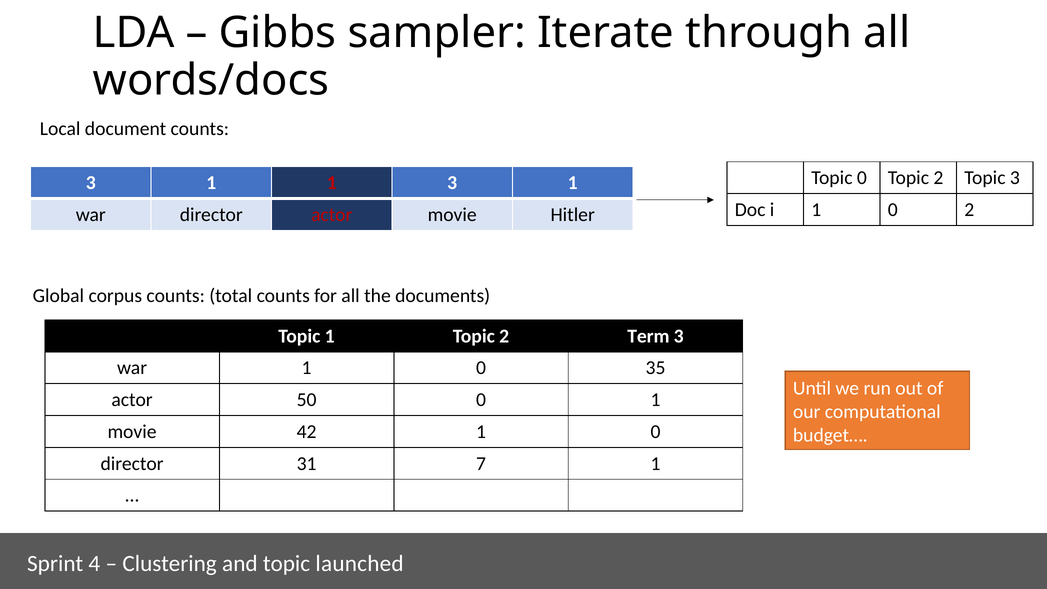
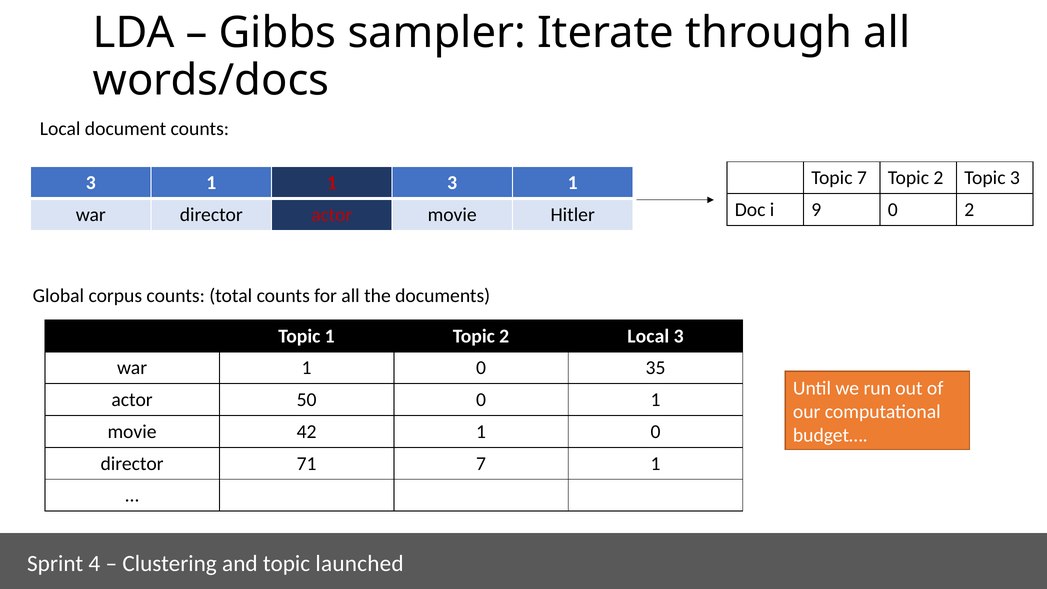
Topic 0: 0 -> 7 (862, 178)
i 1: 1 -> 9 (816, 210)
2 Term: Term -> Local (648, 336)
31: 31 -> 71 (307, 463)
